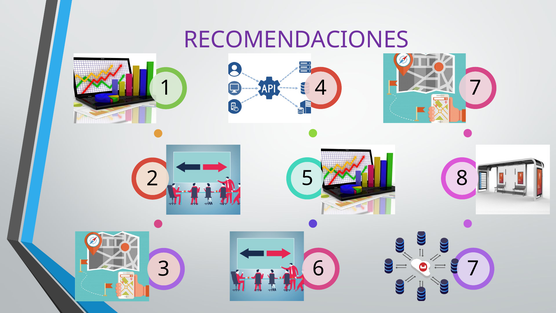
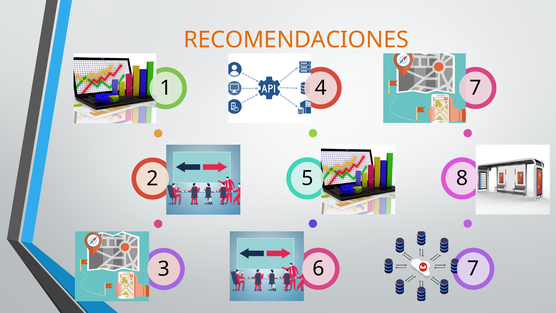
RECOMENDACIONES colour: purple -> orange (296, 40)
